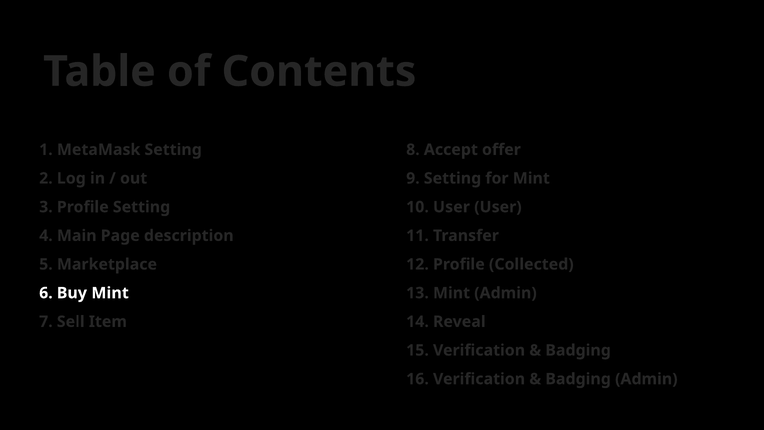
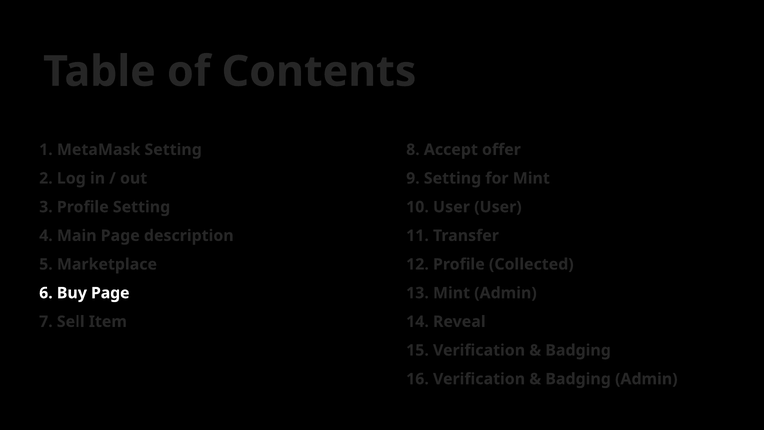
Buy Mint: Mint -> Page (110, 293)
